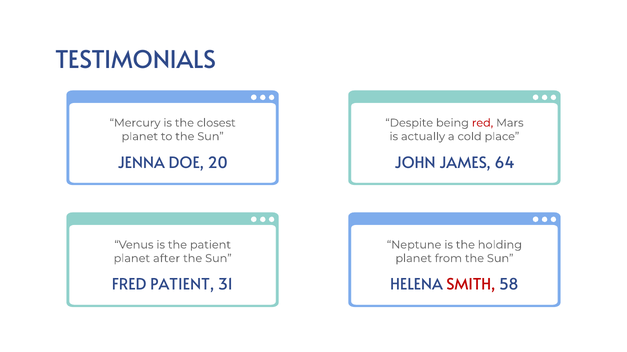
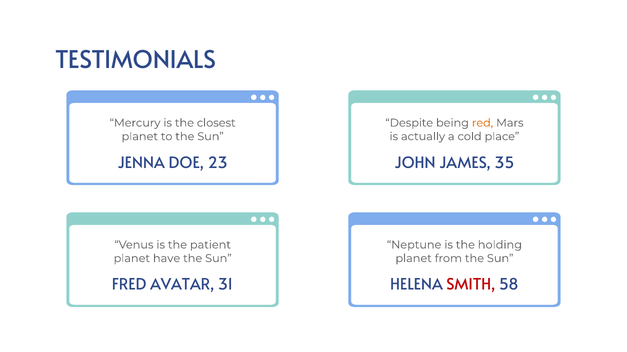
red colour: red -> orange (482, 123)
20: 20 -> 23 (218, 163)
64: 64 -> 35 (505, 163)
after: after -> have (167, 259)
FRED PATIENT: PATIENT -> AVATAR (182, 285)
